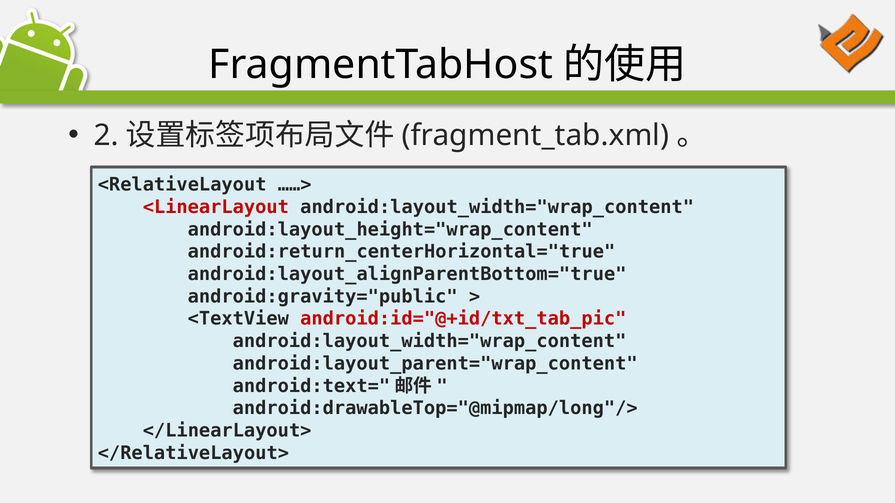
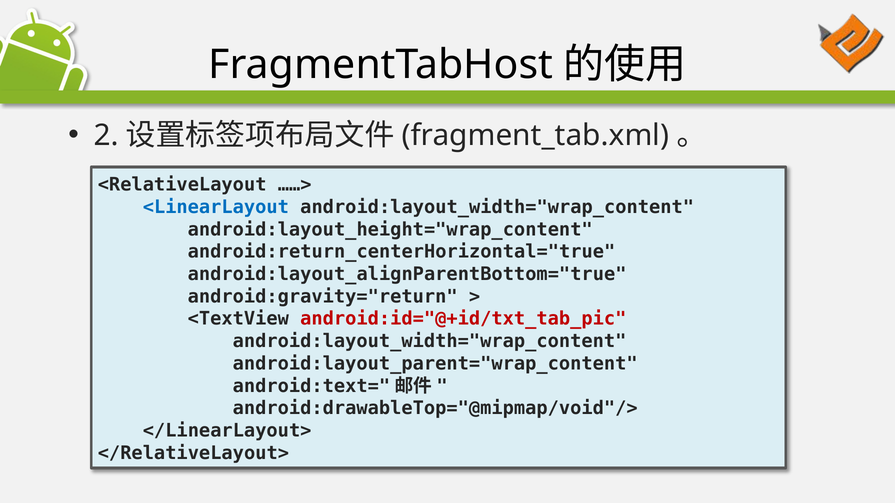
<LinearLayout colour: red -> blue (216, 207)
android:gravity="public: android:gravity="public -> android:gravity="return (323, 297)
android:drawableTop="@mipmap/long"/>: android:drawableTop="@mipmap/long"/> -> android:drawableTop="@mipmap/void"/> (435, 409)
